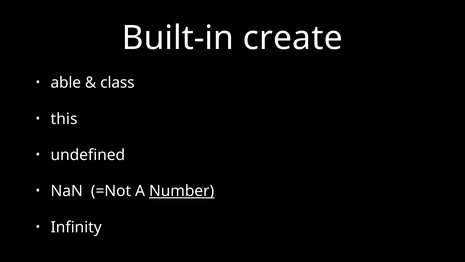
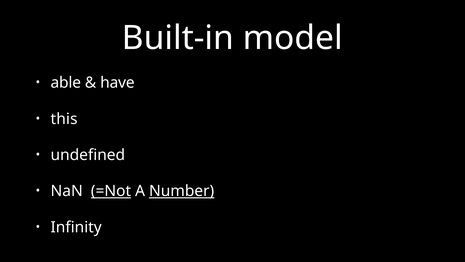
create: create -> model (293, 38)
class: class -> have (117, 83)
=Not underline: none -> present (111, 191)
